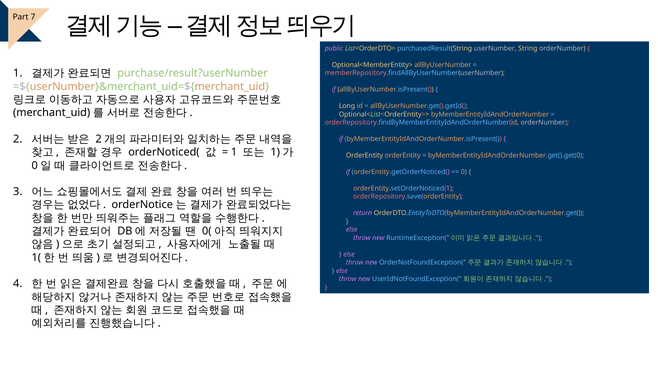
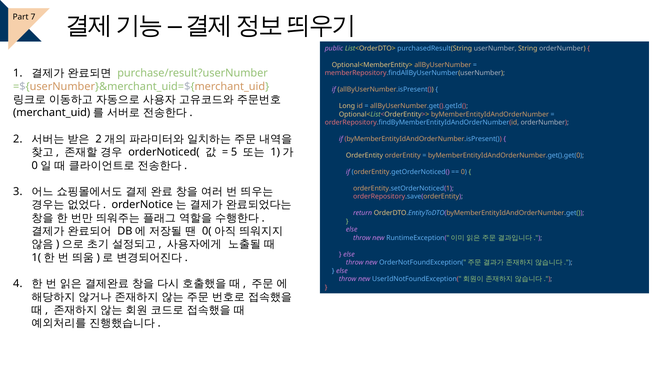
1: 1 -> 5 (234, 152)
